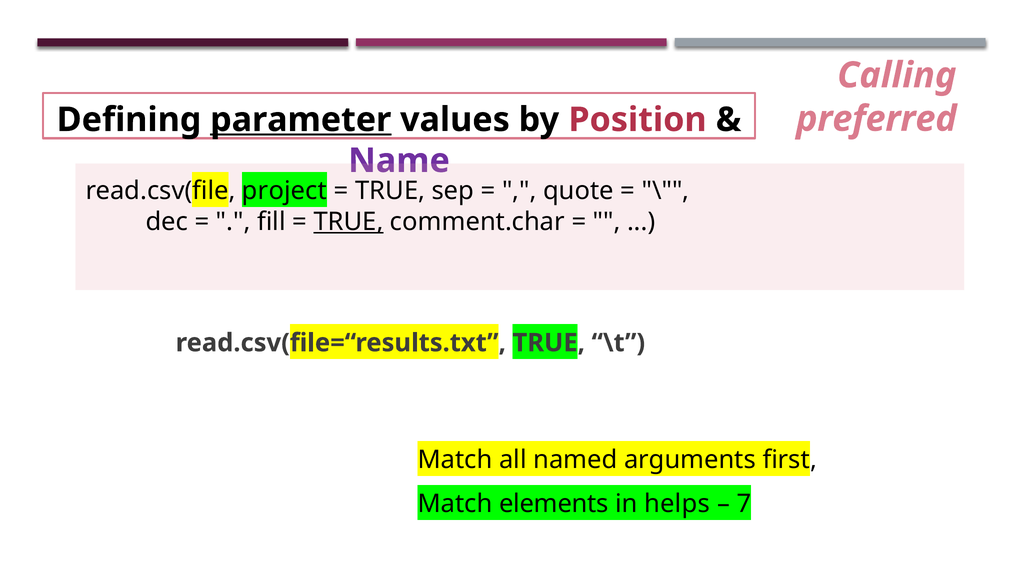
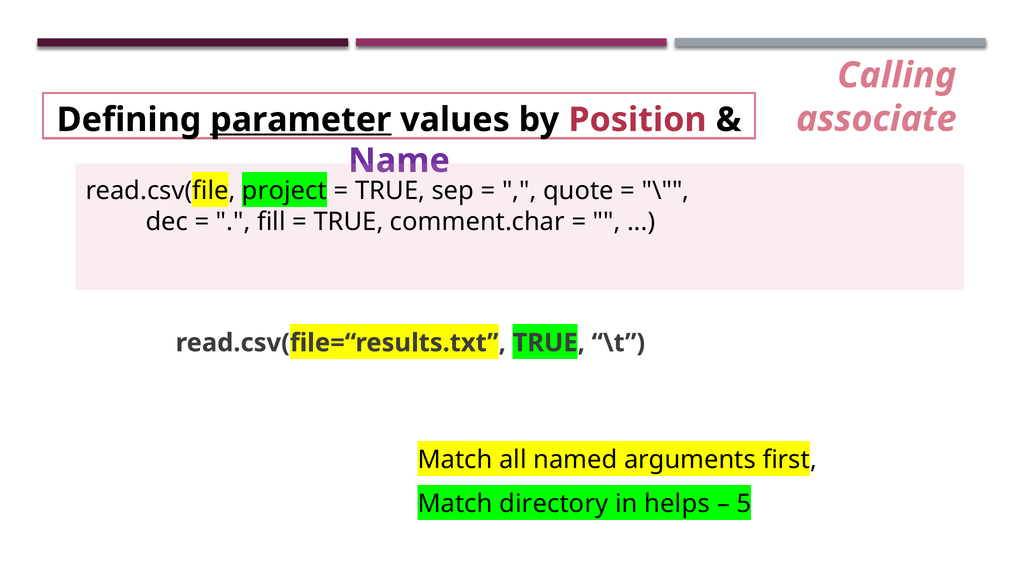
preferred: preferred -> associate (876, 119)
TRUE underline: present -> none (348, 221)
elements: elements -> directory (554, 503)
7: 7 -> 5 (744, 503)
